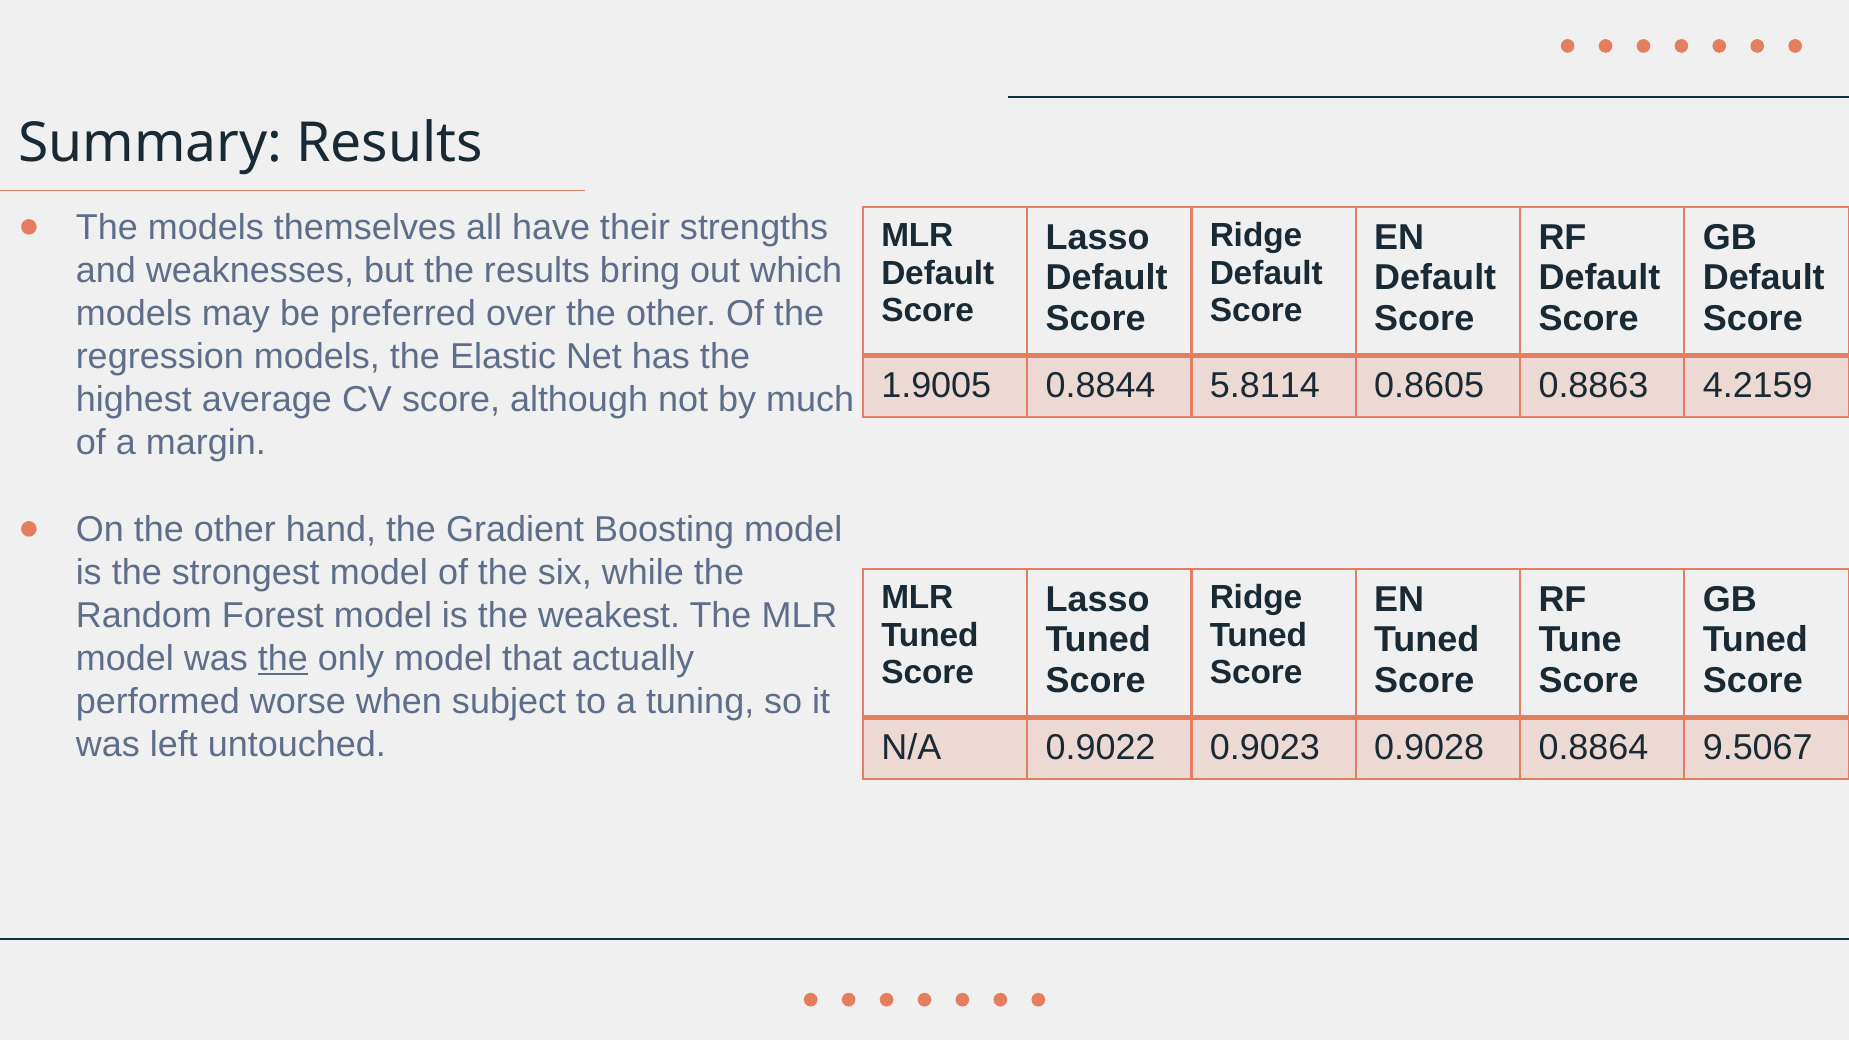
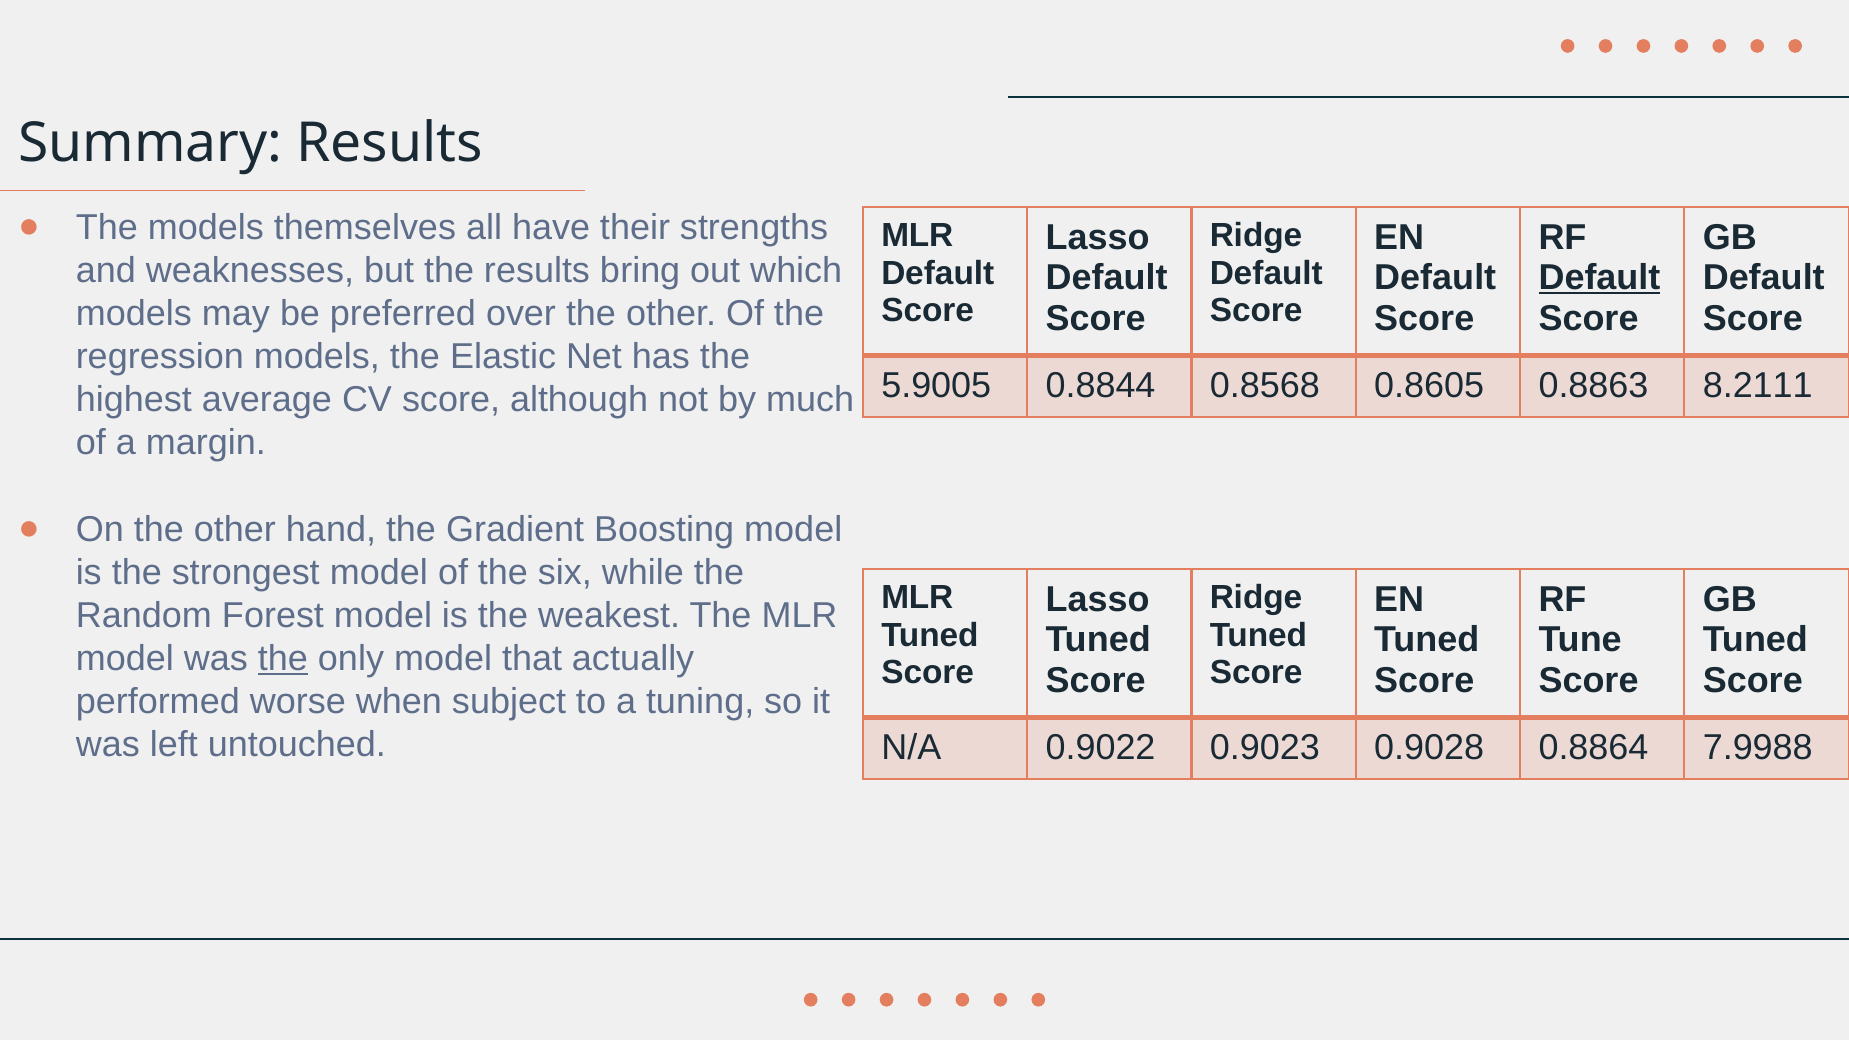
Default underline: none -> present (1599, 278)
1.9005: 1.9005 -> 5.9005 (936, 386)
5.8114: 5.8114 -> 0.8568 (1265, 386)
4.2159: 4.2159 -> 8.2111 (1758, 386)
9.5067: 9.5067 -> 7.9988 (1758, 748)
